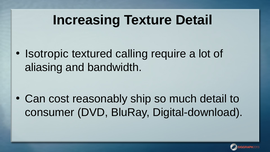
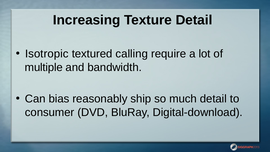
aliasing: aliasing -> multiple (44, 67)
cost: cost -> bias (59, 99)
